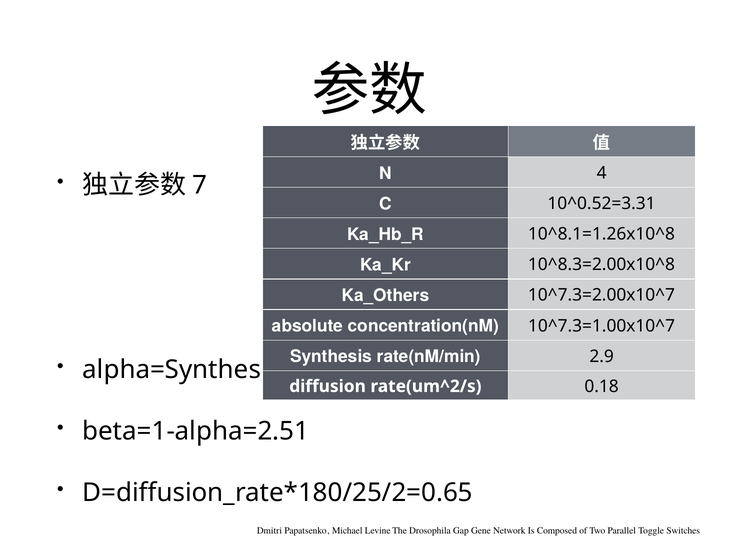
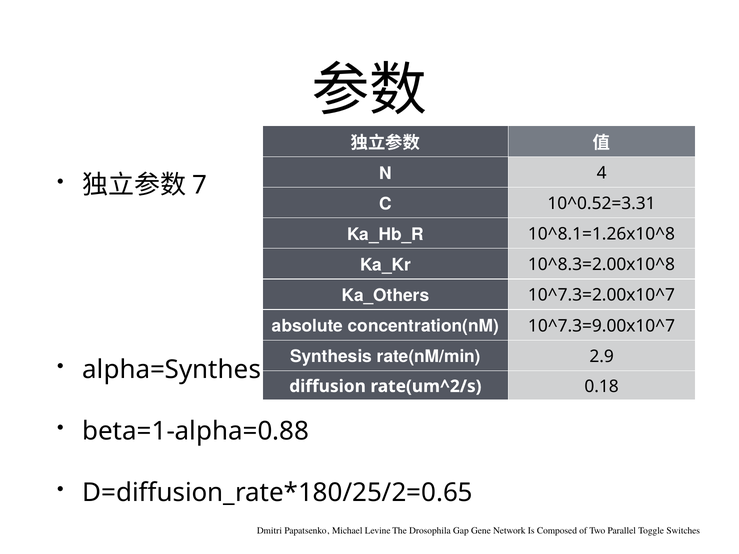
10^7.3=1.00x10^7: 10^7.3=1.00x10^7 -> 10^7.3=9.00x10^7 (602, 326)
beta=1-alpha=2.51: beta=1-alpha=2.51 -> beta=1-alpha=0.88 (196, 431)
